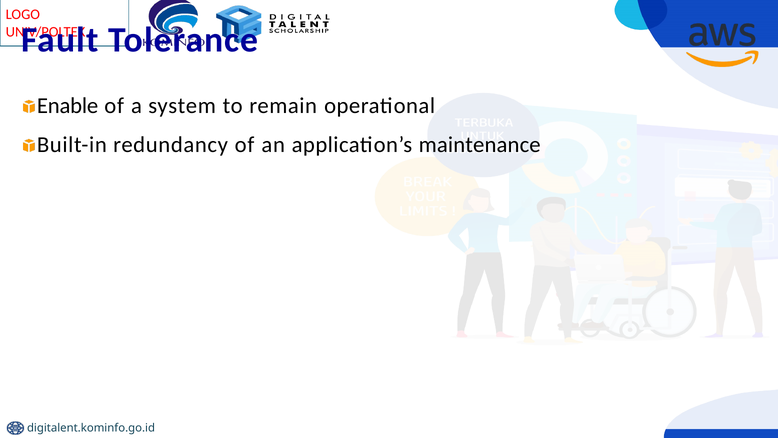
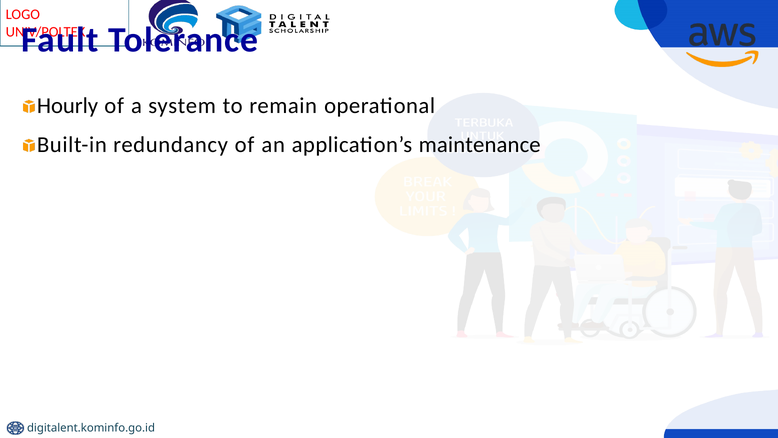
Enable: Enable -> Hourly (68, 106)
